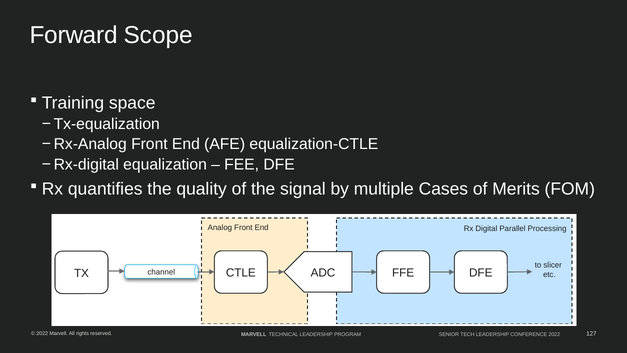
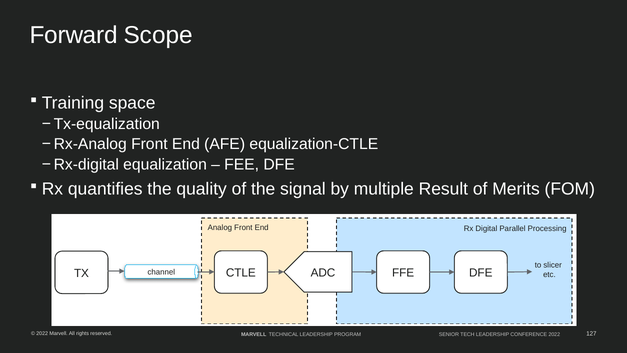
Cases: Cases -> Result (443, 189)
